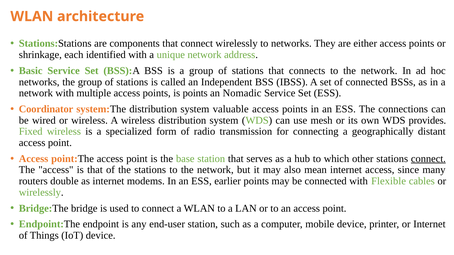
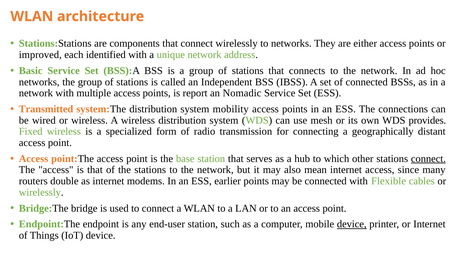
shrinkage: shrinkage -> improved (40, 55)
is points: points -> report (195, 93)
Coordinator: Coordinator -> Transmitted (46, 109)
valuable: valuable -> mobility (231, 109)
device underline: none -> present (352, 225)
